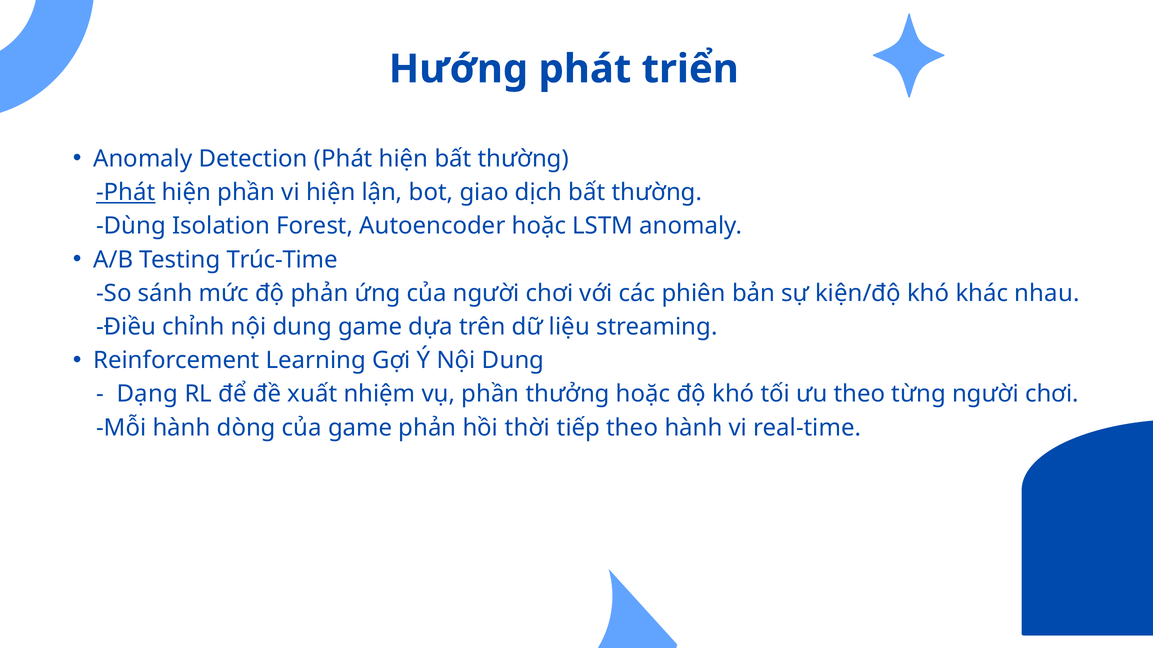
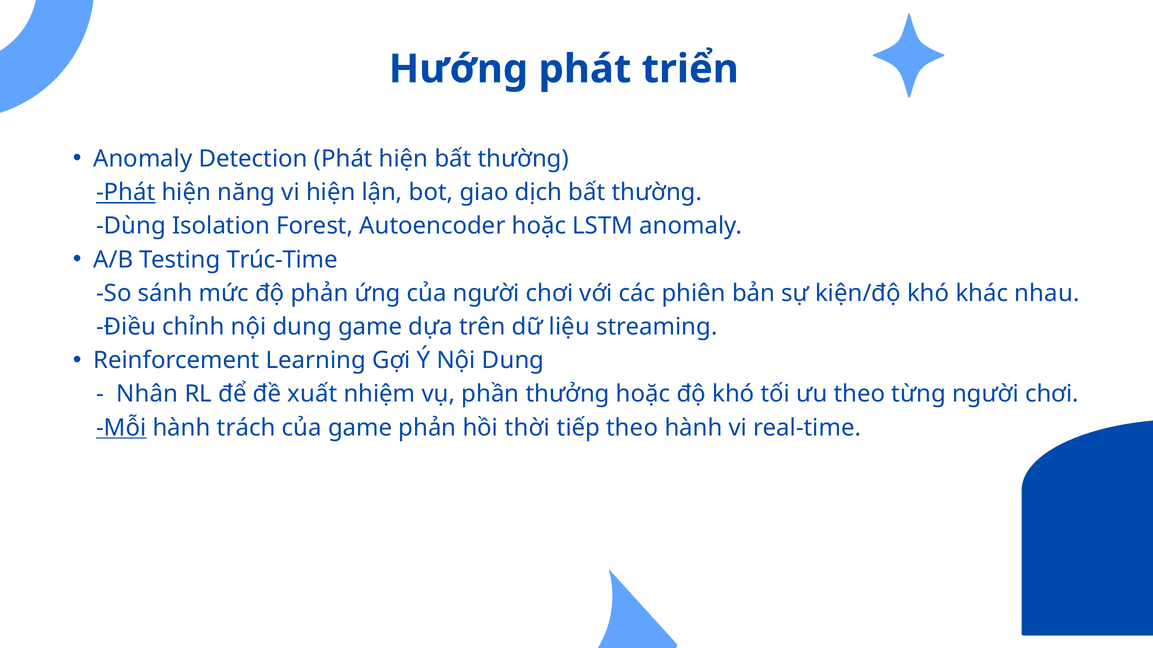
hiện phần: phần -> năng (246, 193)
Dạng: Dạng -> Nhân (147, 394)
Mỗi underline: none -> present (121, 428)
dòng: dòng -> trách (246, 428)
